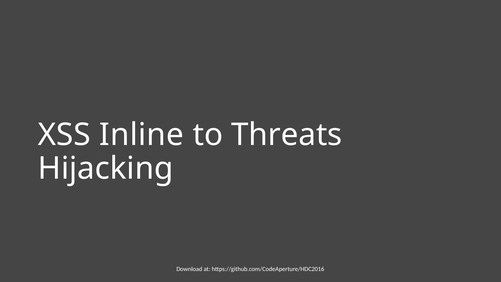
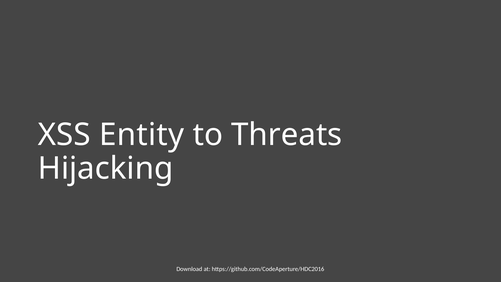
Inline: Inline -> Entity (142, 135)
